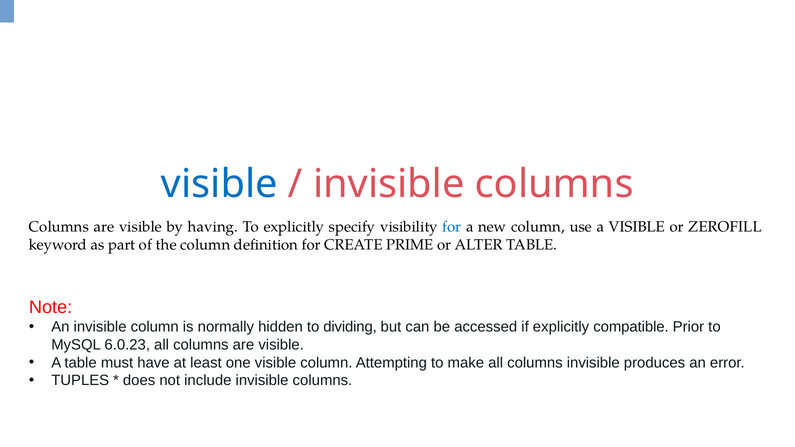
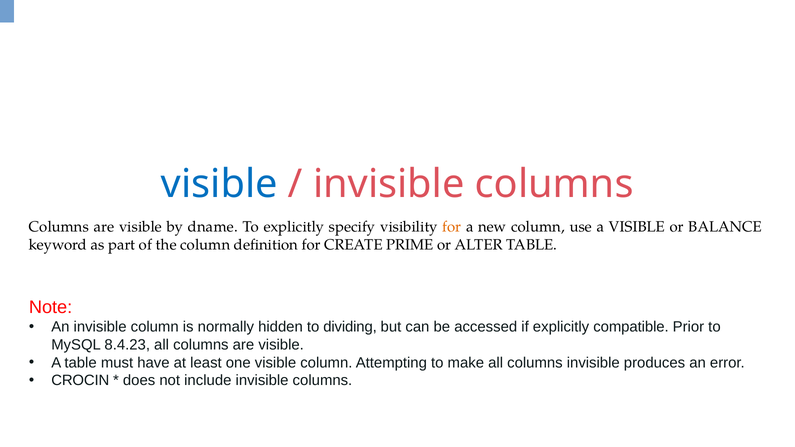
having: having -> dname (213, 227)
for colour: blue -> orange (452, 227)
ZEROFILL: ZEROFILL -> BALANCE (725, 227)
6.0.23: 6.0.23 -> 8.4.23 (127, 345)
TUPLES: TUPLES -> CROCIN (80, 381)
